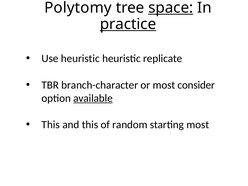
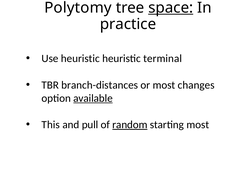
practice underline: present -> none (128, 24)
replicate: replicate -> terminal (163, 59)
branch-character: branch-character -> branch-distances (100, 85)
consider: consider -> changes (196, 85)
and this: this -> pull (90, 125)
random underline: none -> present (130, 125)
